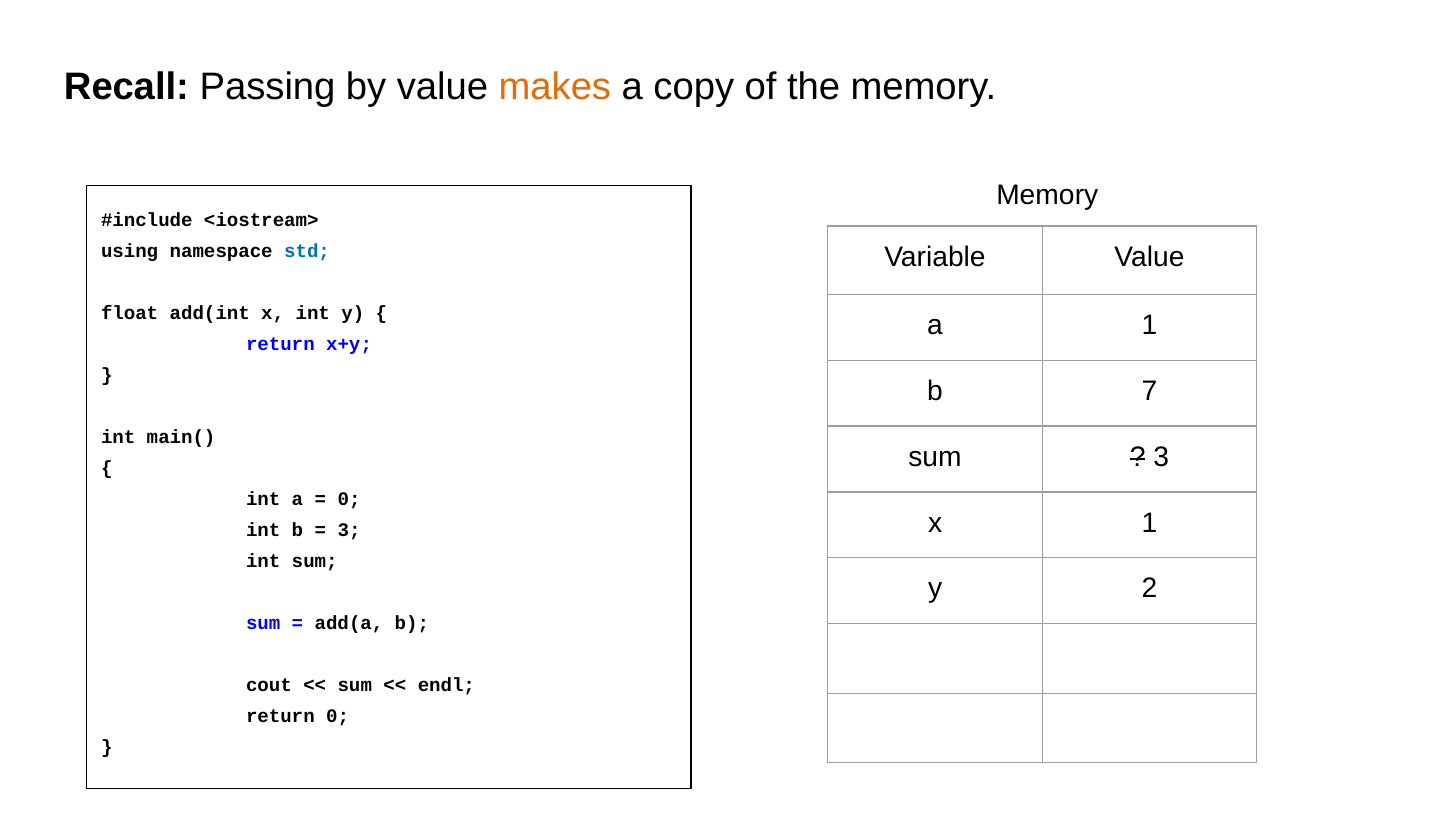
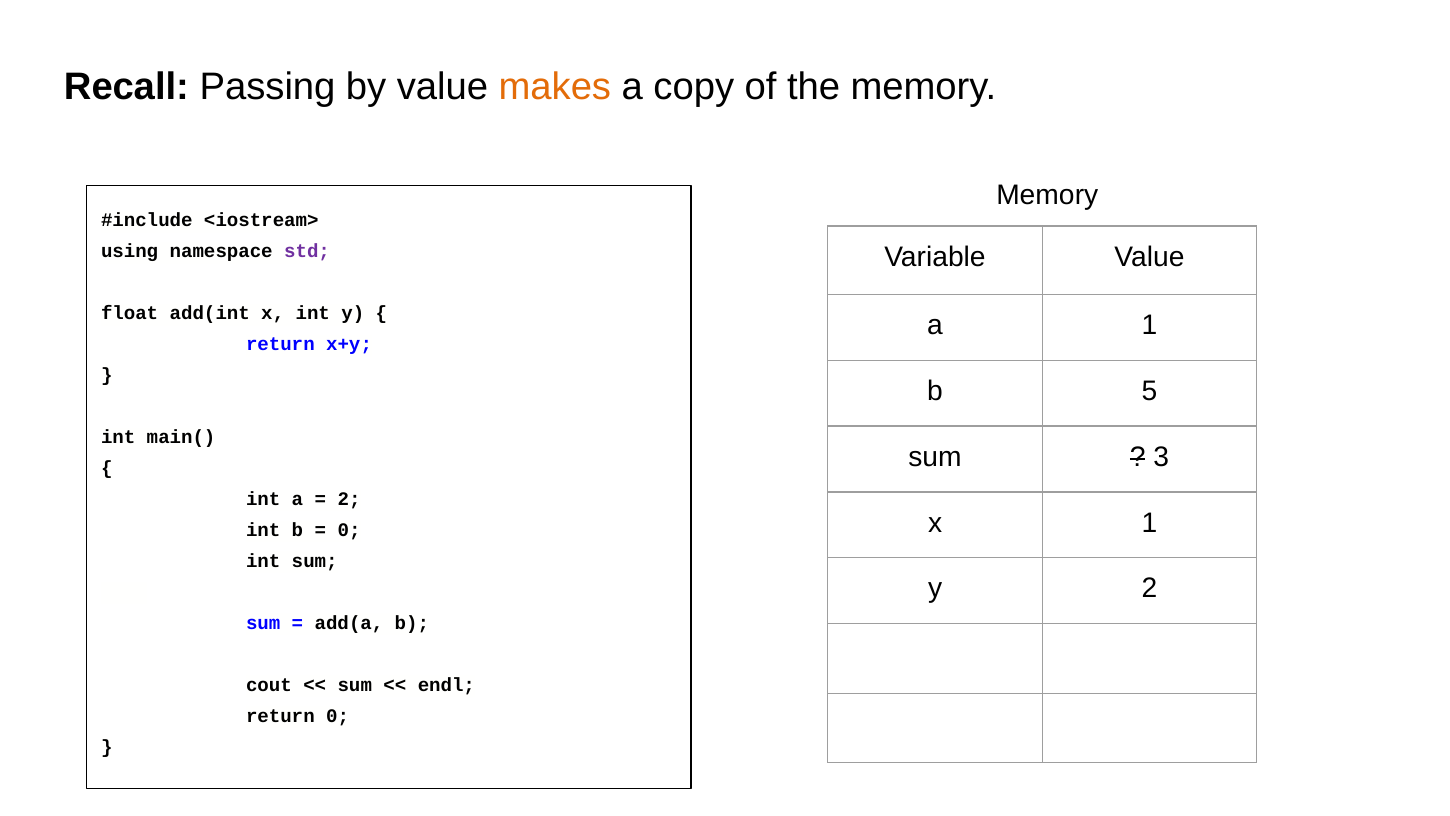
std colour: blue -> purple (307, 251)
7: 7 -> 5 (1149, 391)
0: 0 -> 2 (349, 499)
3: 3 -> 0 (349, 530)
